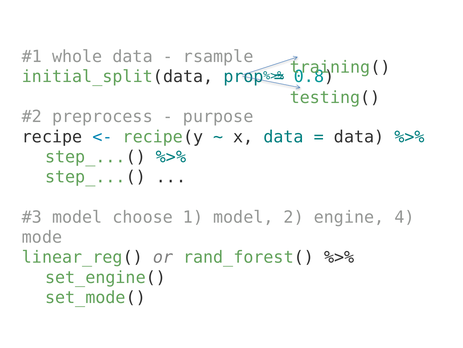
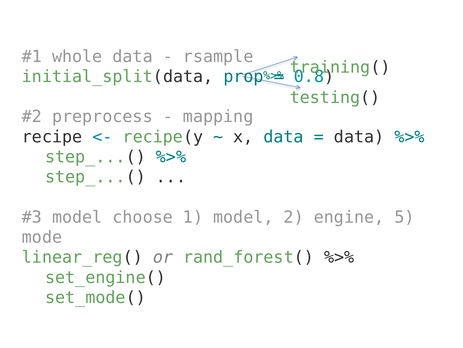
purpose: purpose -> mapping (218, 117)
4: 4 -> 5 (404, 217)
